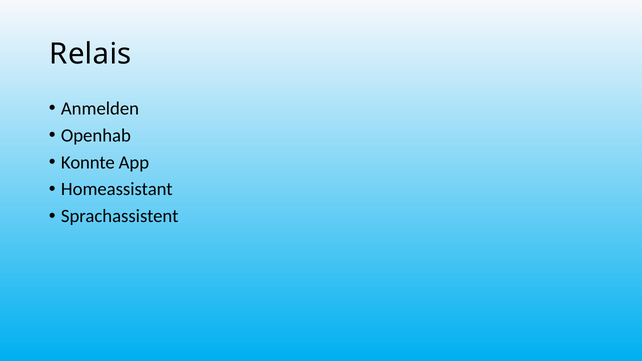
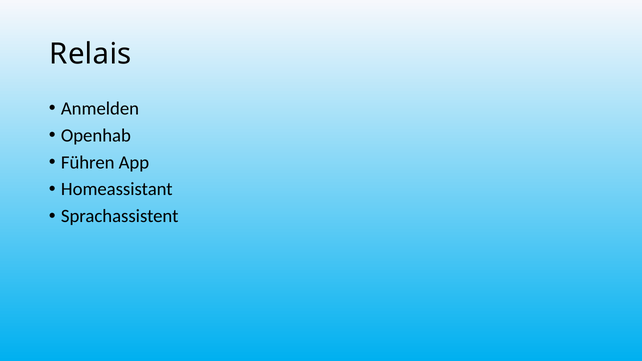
Konnte: Konnte -> Führen (88, 162)
